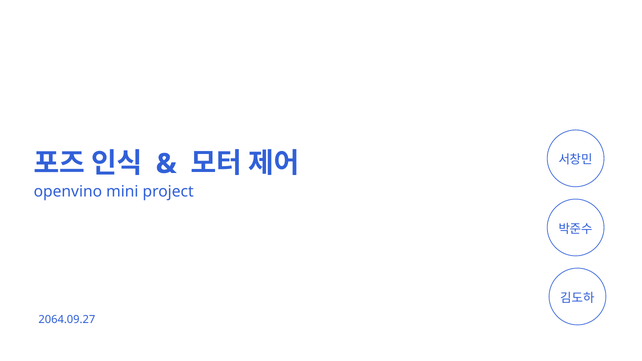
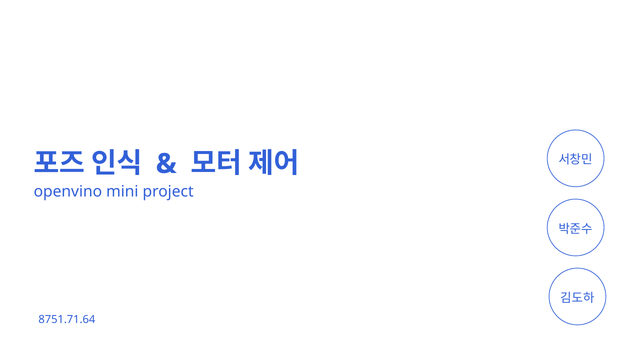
2064.09.27: 2064.09.27 -> 8751.71.64 (67, 320)
